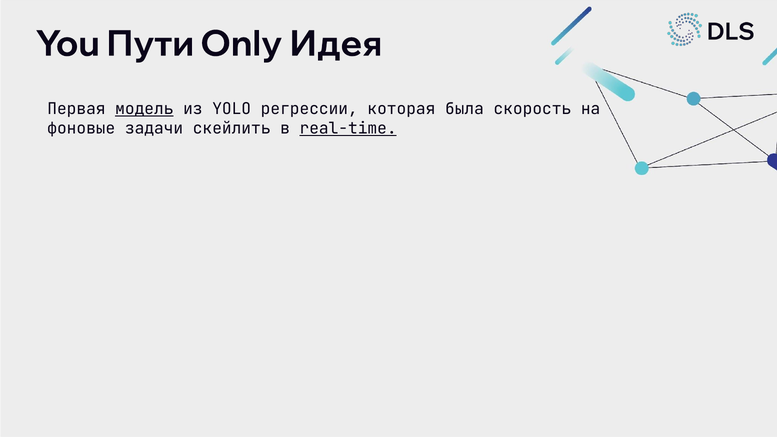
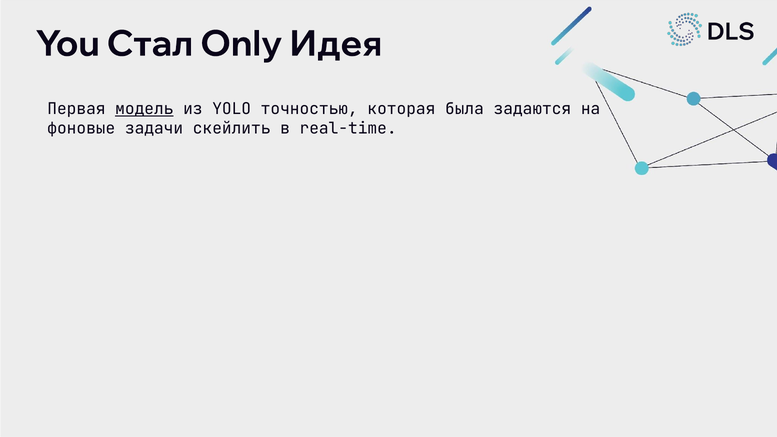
Пути: Пути -> Стал (150, 44)
регрессии: регрессии -> точностью (309, 109)
скорость: скорость -> задаются (532, 109)
real-time underline: present -> none (348, 128)
